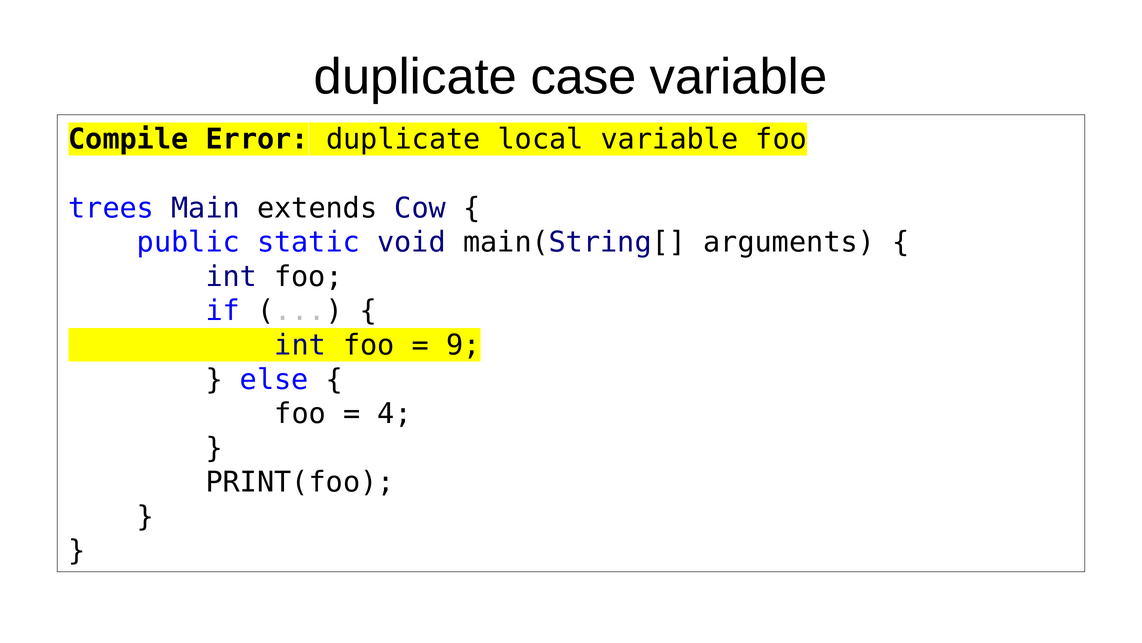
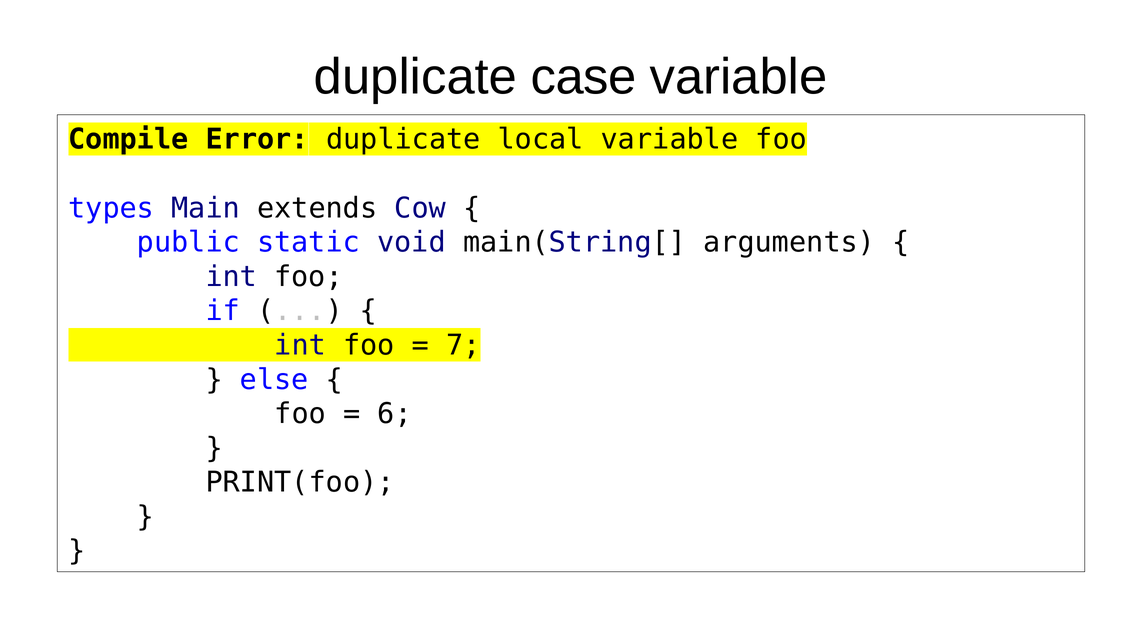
trees: trees -> types (111, 208)
9: 9 -> 7 (463, 345)
4: 4 -> 6 (395, 413)
